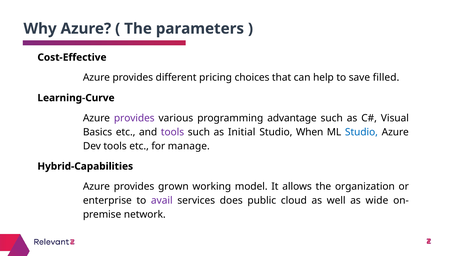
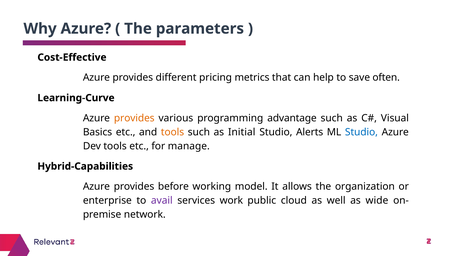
choices: choices -> metrics (252, 78)
filled: filled -> often (386, 78)
provides colour: purple -> orange (134, 118)
tools colour: purple -> orange (173, 132)
When: When -> Alerts (310, 132)
grown: grown -> before (173, 187)
does: does -> work (231, 200)
